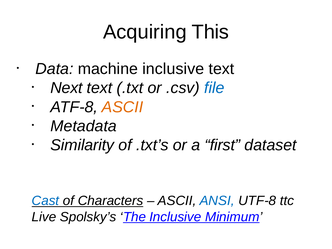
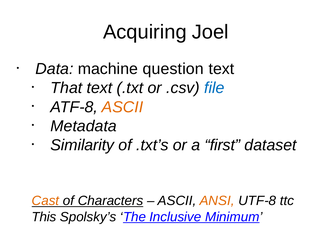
This: This -> Joel (210, 32)
machine inclusive: inclusive -> question (173, 69)
Next: Next -> That (66, 88)
Cast colour: blue -> orange (45, 201)
ANSI colour: blue -> orange (217, 201)
Live: Live -> This (44, 217)
